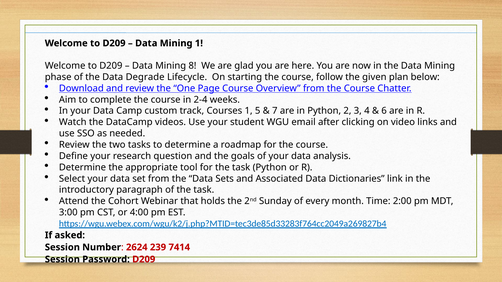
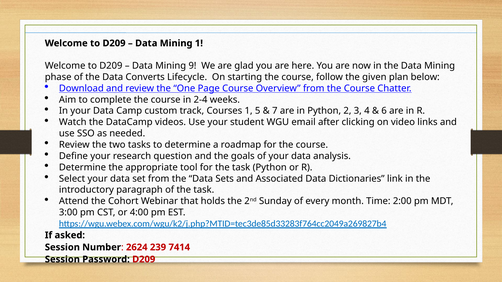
8: 8 -> 9 (192, 66)
Degrade: Degrade -> Converts (145, 77)
